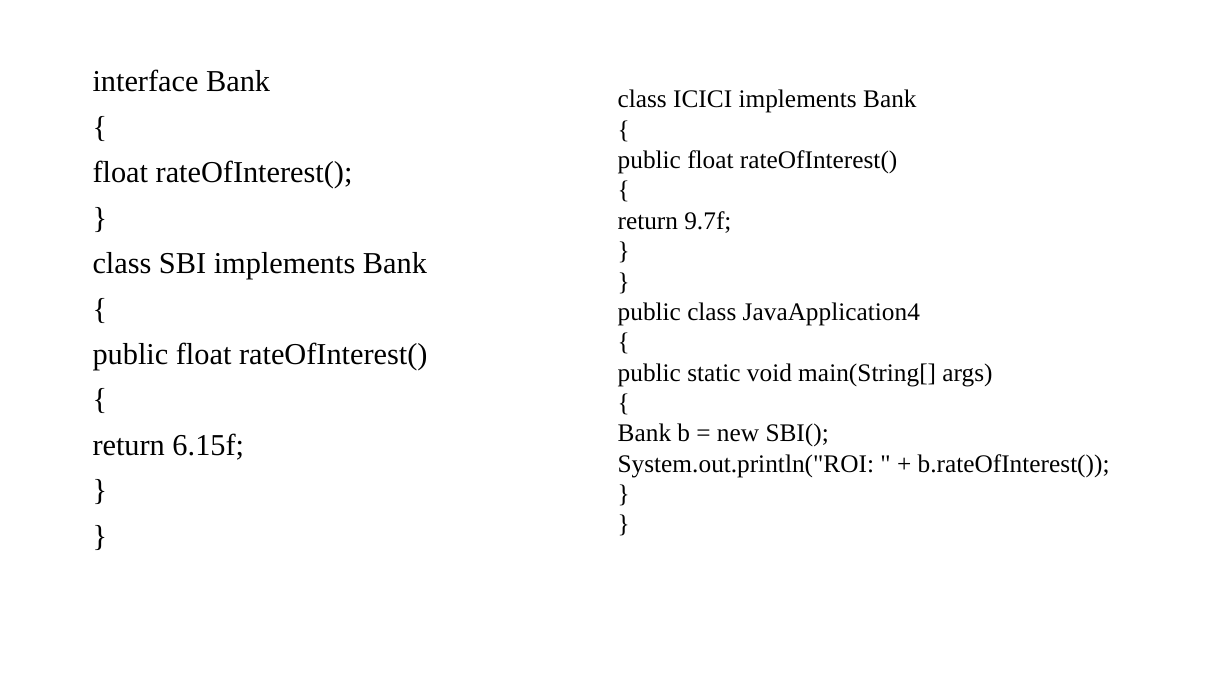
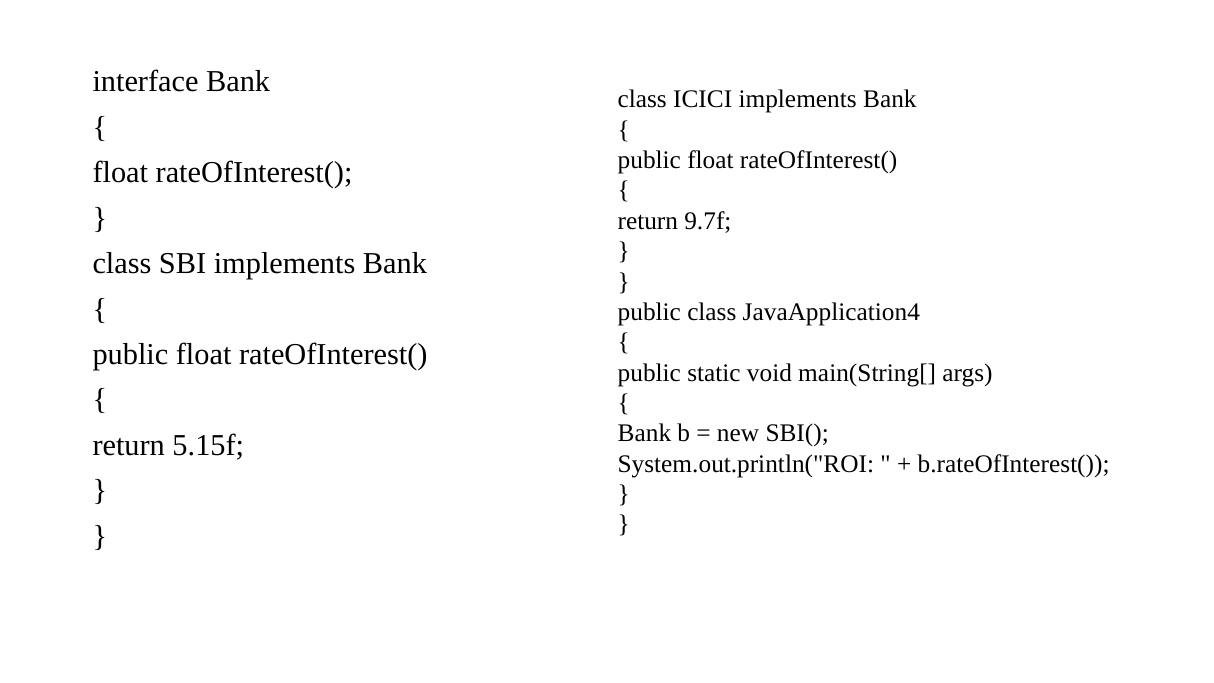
6.15f: 6.15f -> 5.15f (208, 445)
